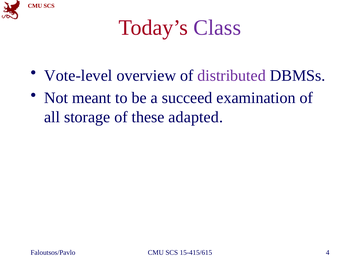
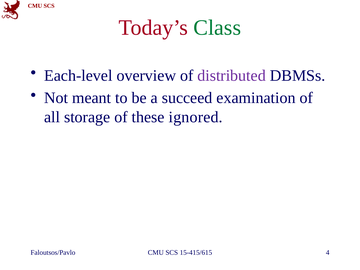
Class colour: purple -> green (217, 28)
Vote-level: Vote-level -> Each-level (78, 76)
adapted: adapted -> ignored (196, 117)
